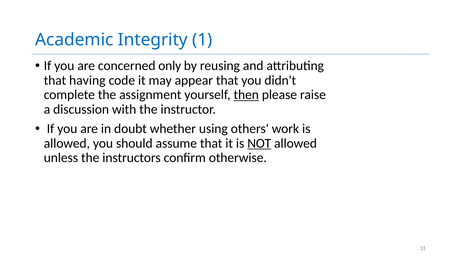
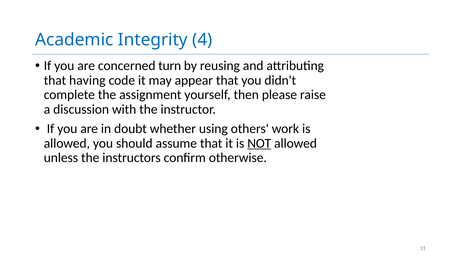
1: 1 -> 4 (202, 40)
only: only -> turn (170, 66)
then underline: present -> none (246, 95)
